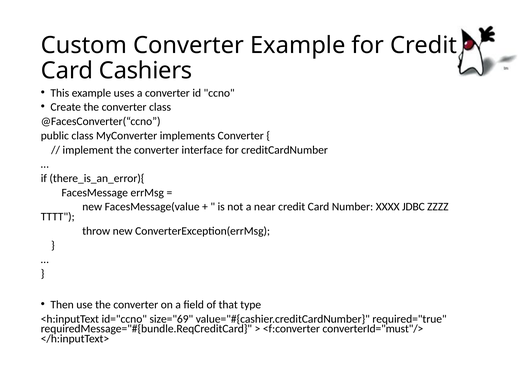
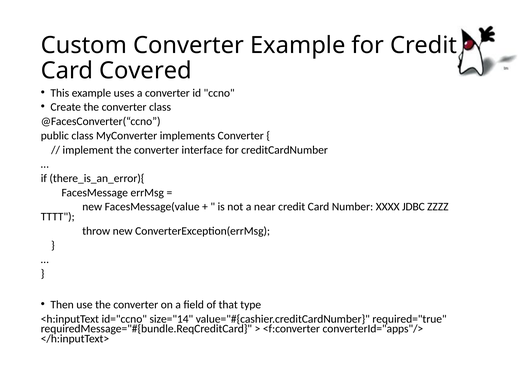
Cashiers: Cashiers -> Covered (145, 71)
size="69: size="69 -> size="14 (171, 319)
converterId="must"/>: converterId="must"/> -> converterId="apps"/> (373, 329)
